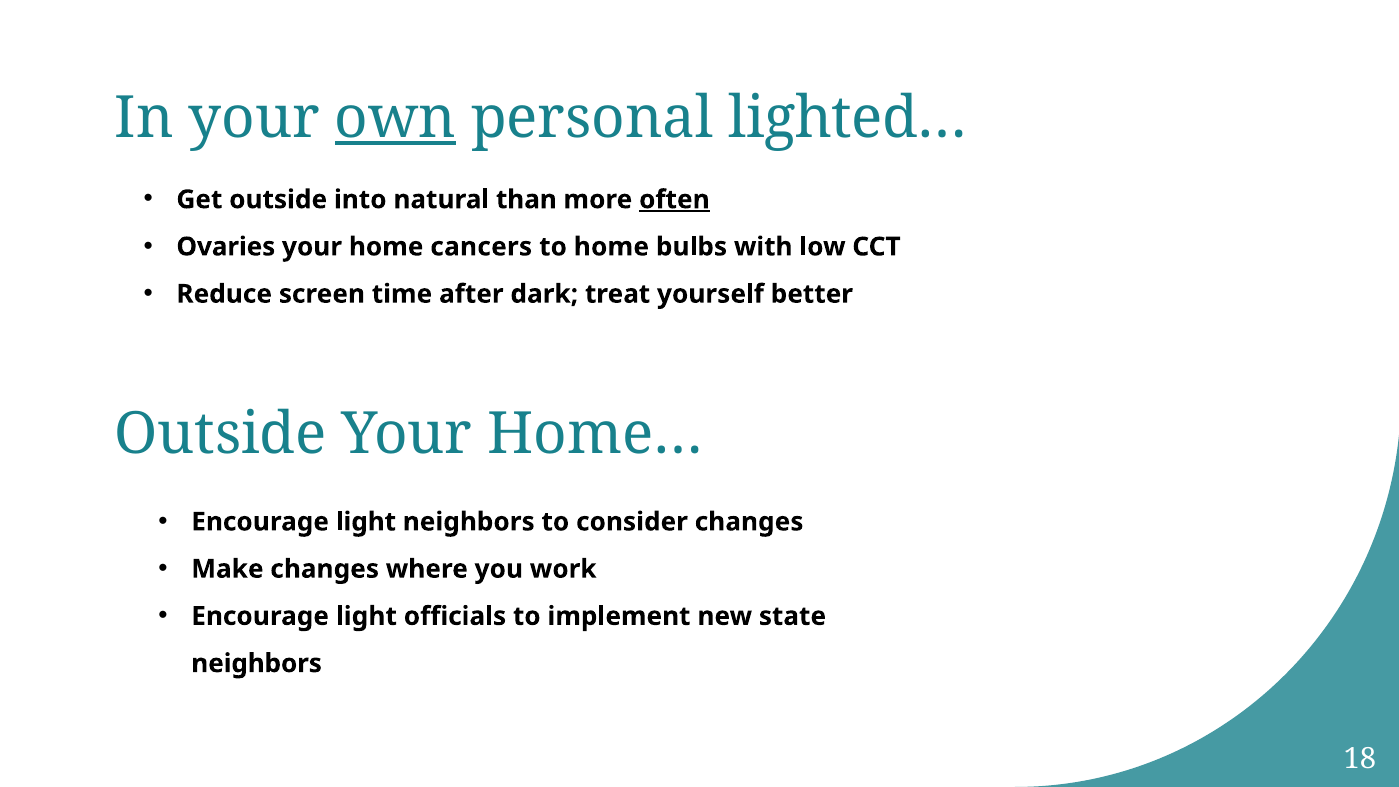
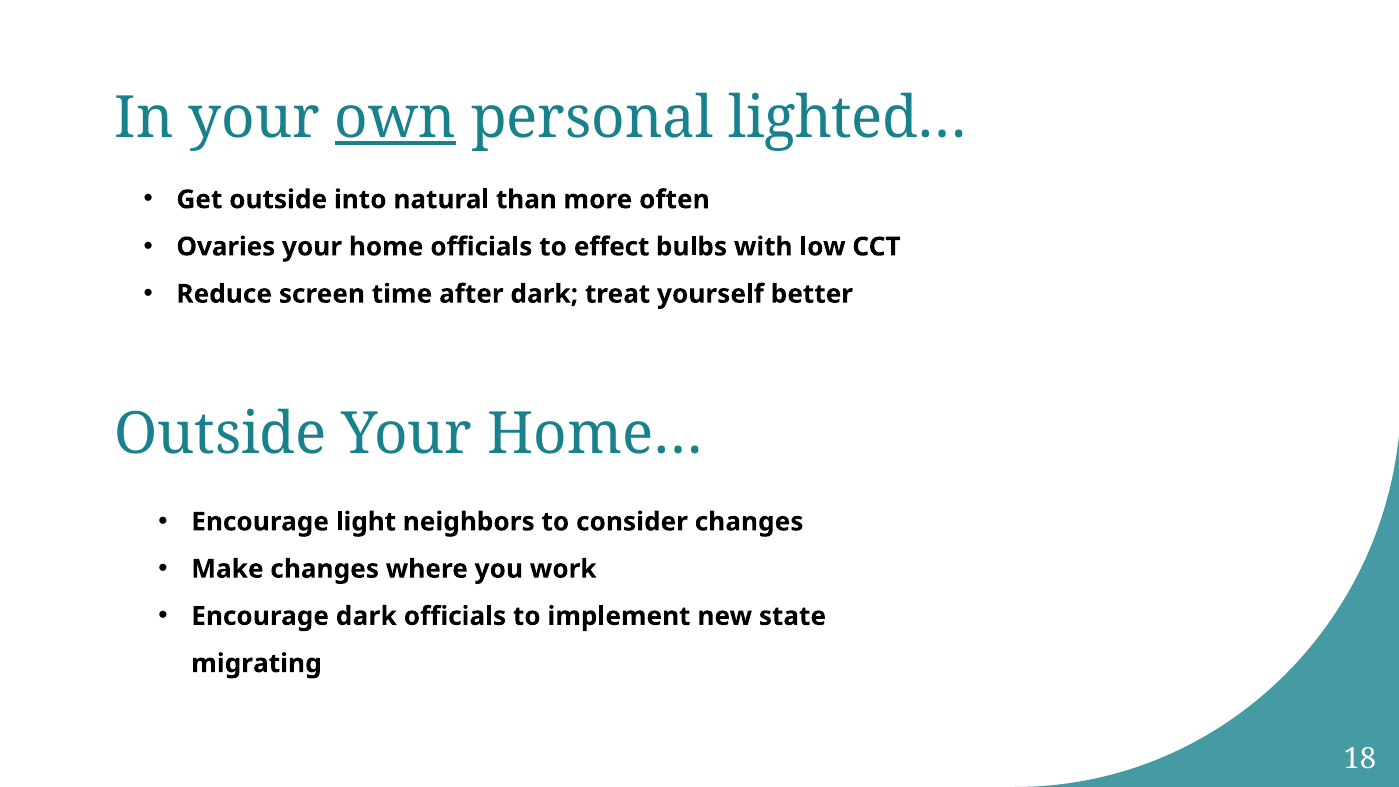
often underline: present -> none (674, 200)
home cancers: cancers -> officials (481, 247)
to home: home -> effect (612, 247)
light: light -> dark (366, 616)
neighbors: neighbors -> migrating (256, 663)
